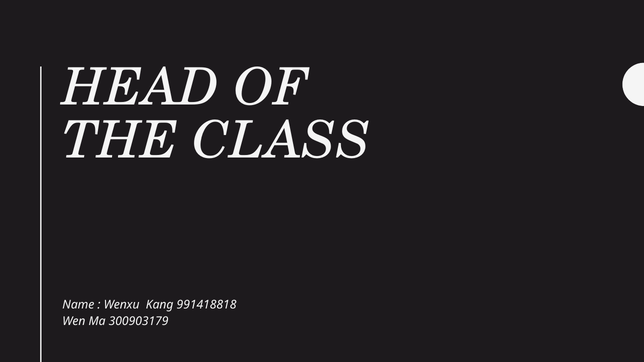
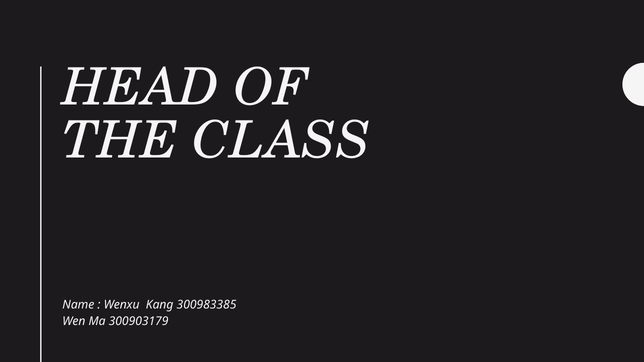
991418818: 991418818 -> 300983385 (207, 305)
